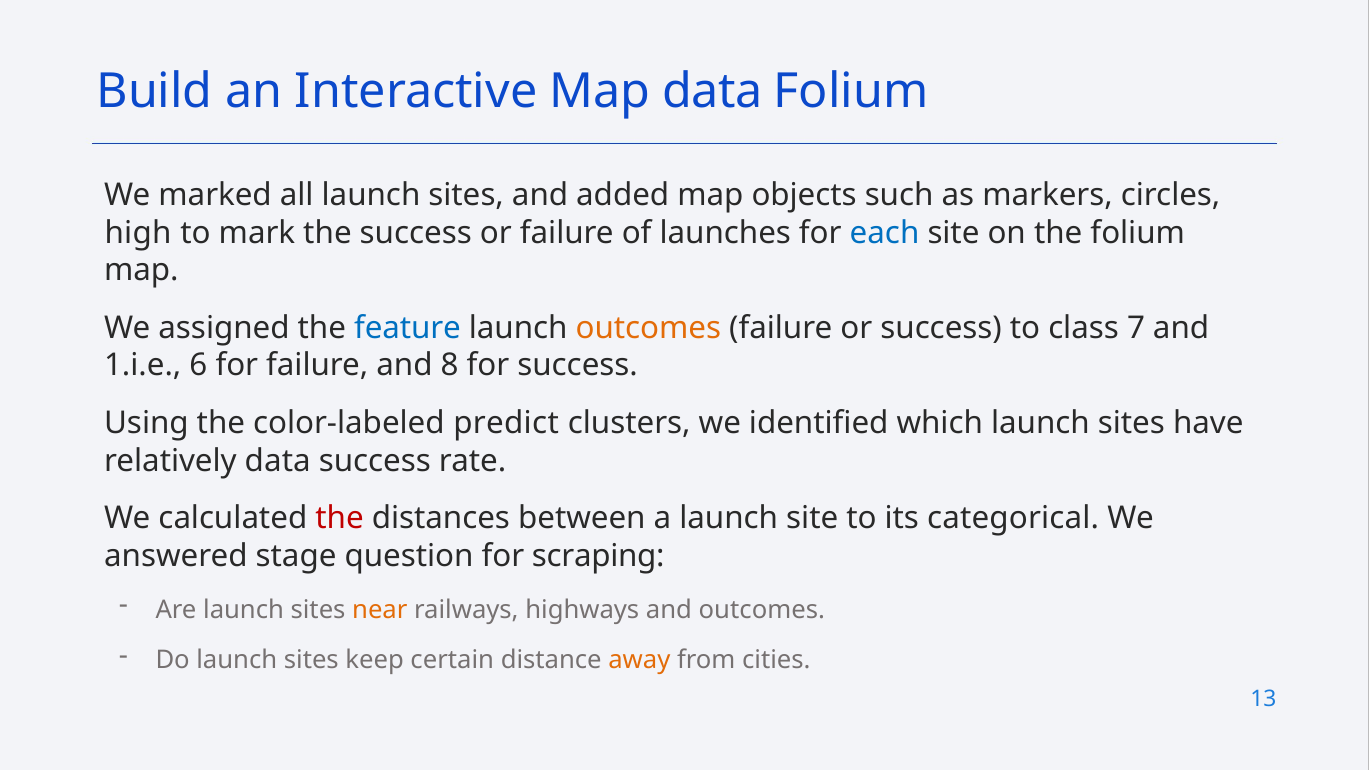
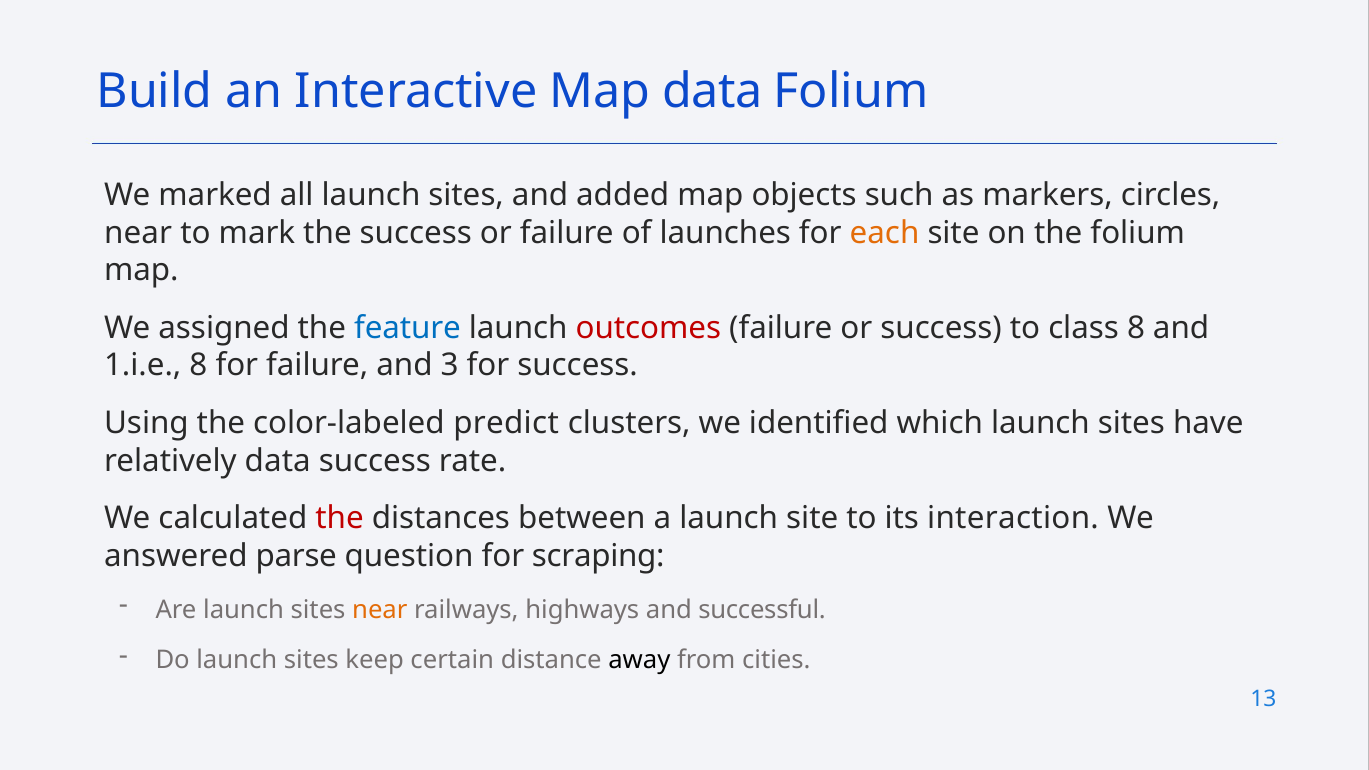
high: high -> near (138, 233)
each colour: blue -> orange (885, 233)
outcomes colour: orange -> red (648, 328)
class 7: 7 -> 8 (1136, 328)
1.i.e 6: 6 -> 8 (198, 366)
8: 8 -> 3 (450, 366)
categorical: categorical -> interaction (1013, 518)
stage: stage -> parse (296, 556)
and outcomes: outcomes -> successful (762, 610)
away colour: orange -> black (639, 660)
